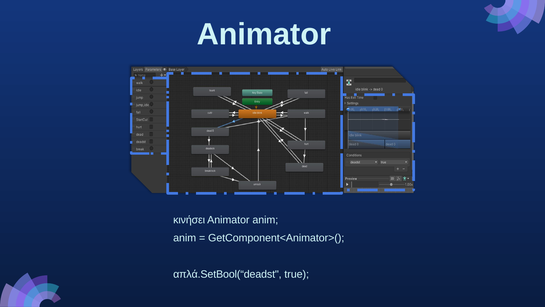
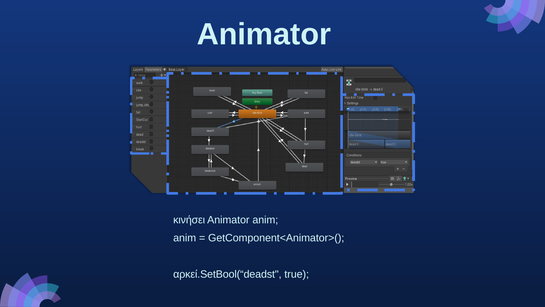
απλά.SetBool(“deadst: απλά.SetBool(“deadst -> αρκεί.SetBool(“deadst (227, 274)
